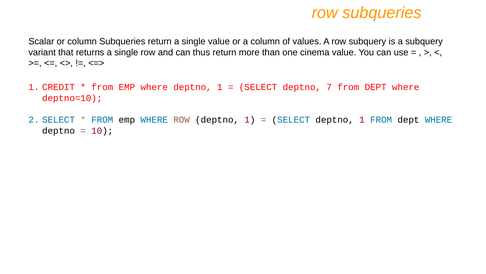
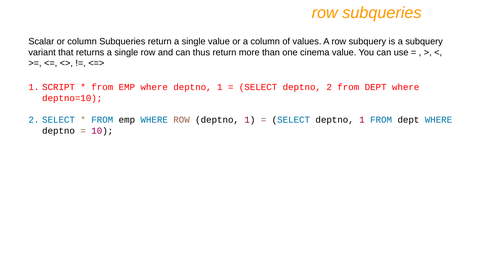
CREDIT: CREDIT -> SCRIPT (59, 87)
deptno 7: 7 -> 2 (329, 87)
